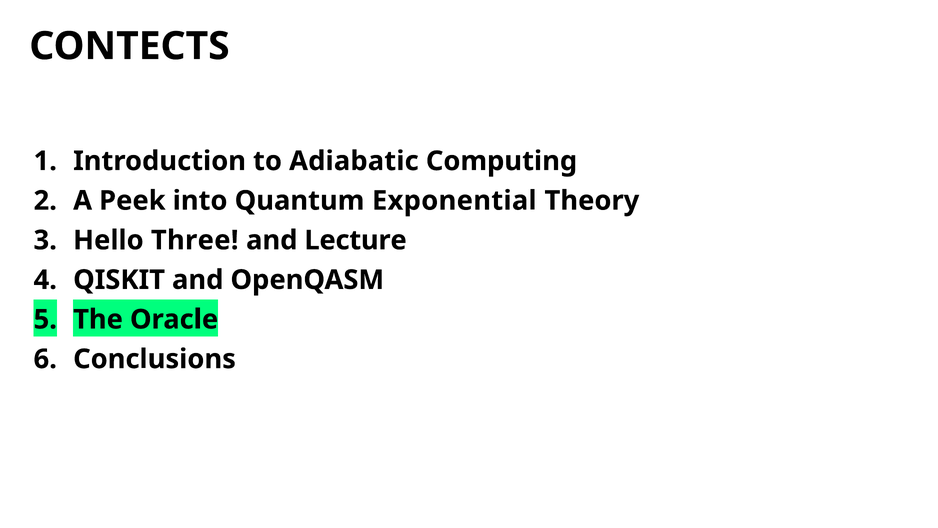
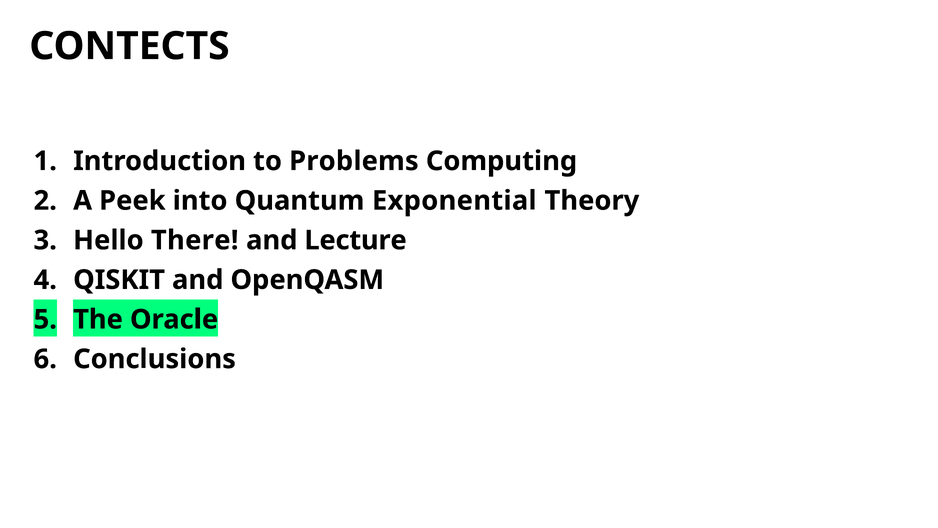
Adiabatic: Adiabatic -> Problems (354, 161)
Three: Three -> There (195, 240)
